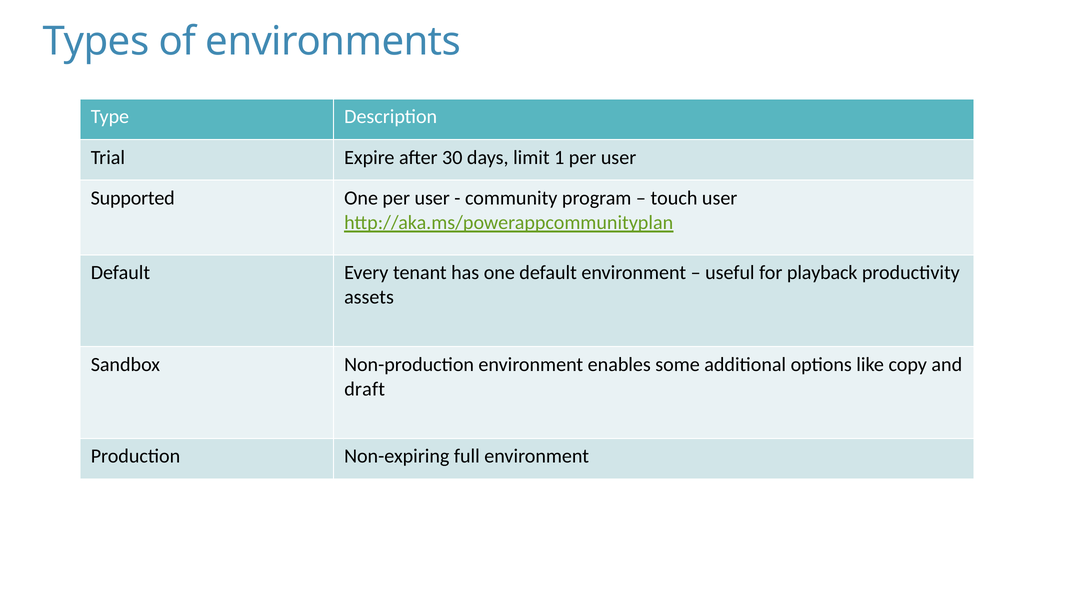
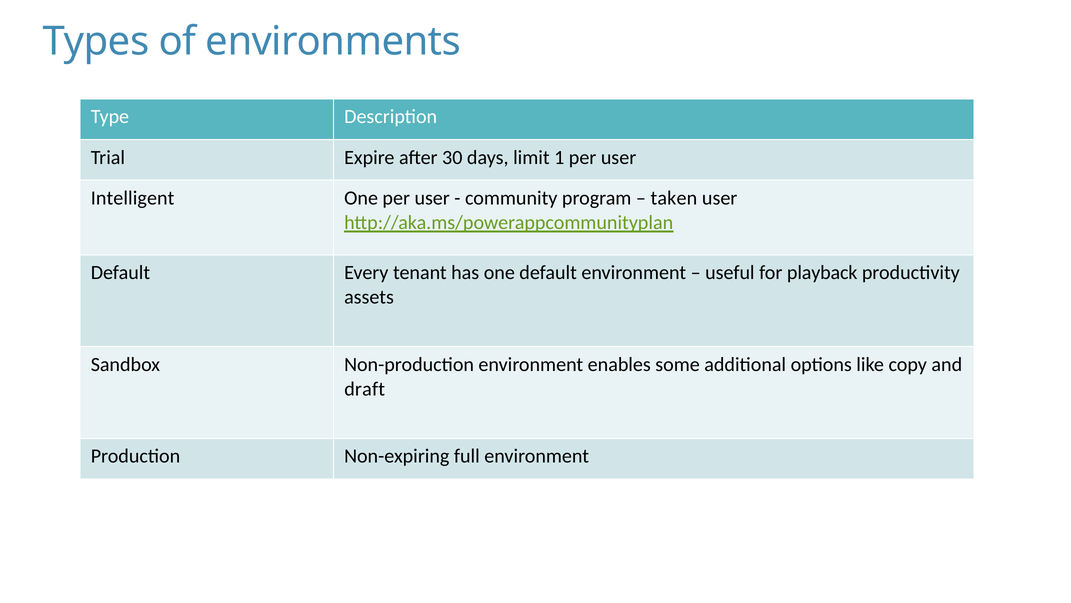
Supported: Supported -> Intelligent (133, 198)
touch: touch -> taken (674, 198)
